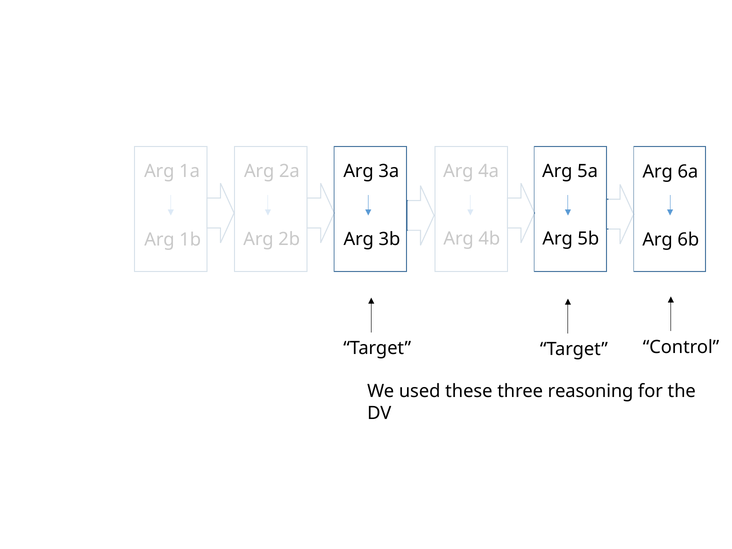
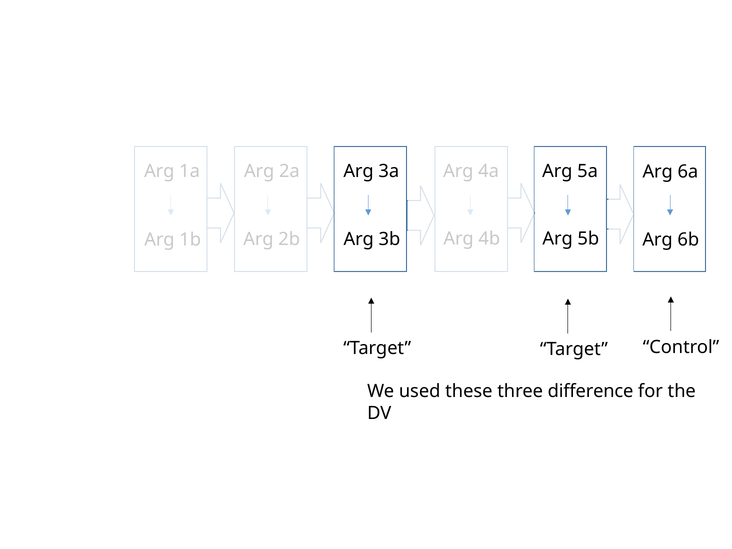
reasoning: reasoning -> difference (591, 391)
